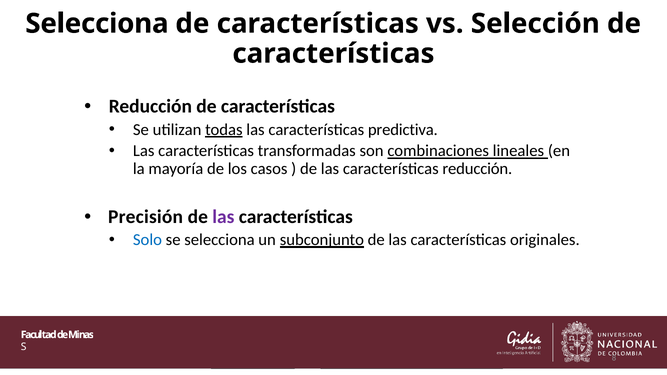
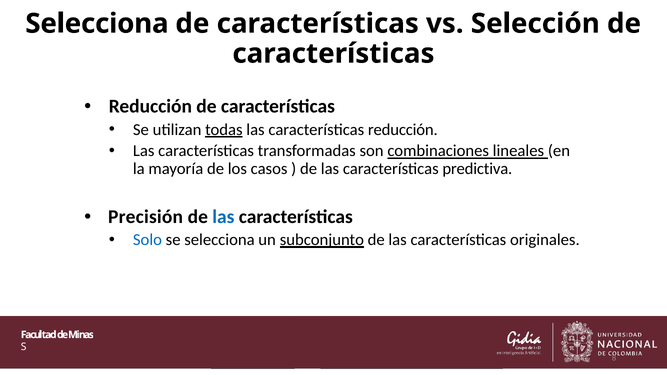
características predictiva: predictiva -> reducción (403, 130)
características reducción: reducción -> predictiva (477, 169)
las colour: purple -> blue (223, 217)
